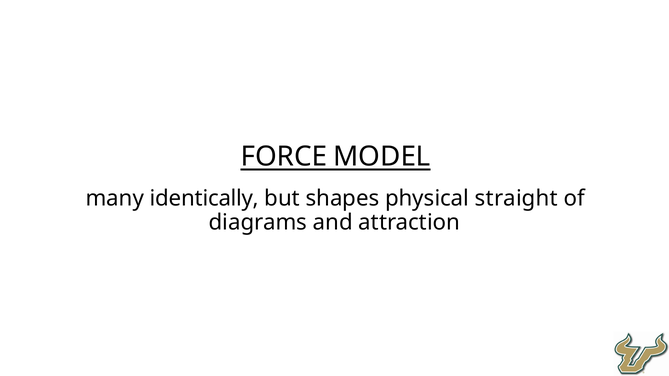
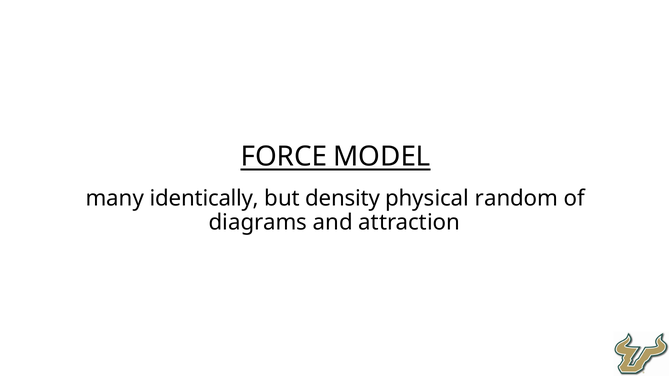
shapes: shapes -> density (343, 198)
straight: straight -> random (517, 198)
